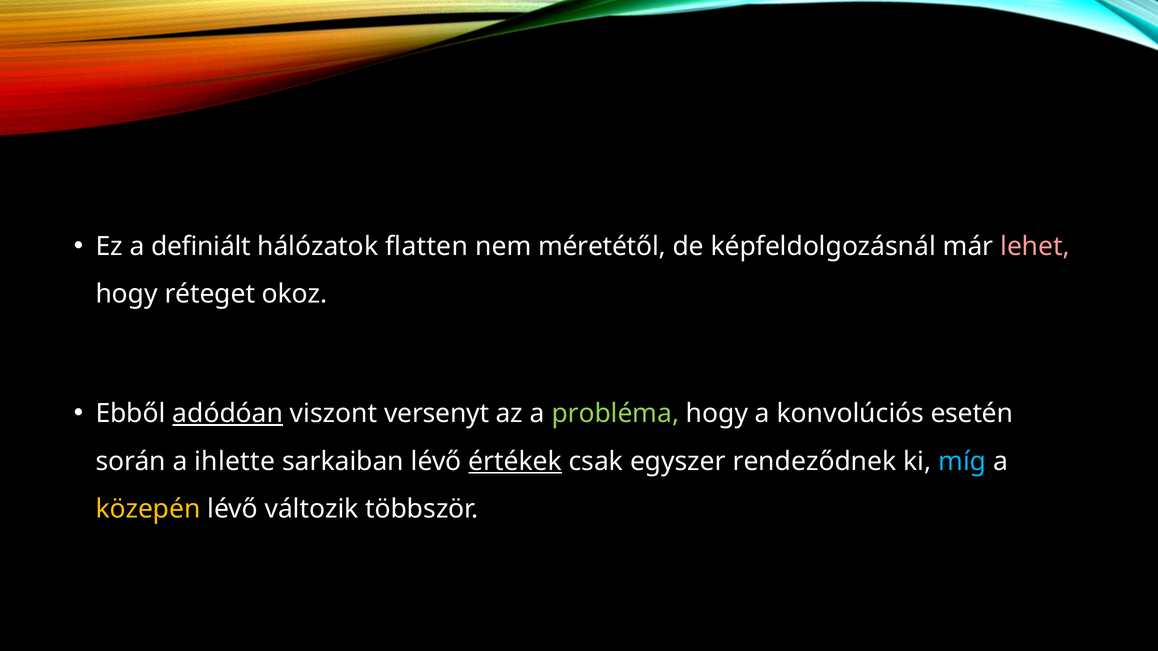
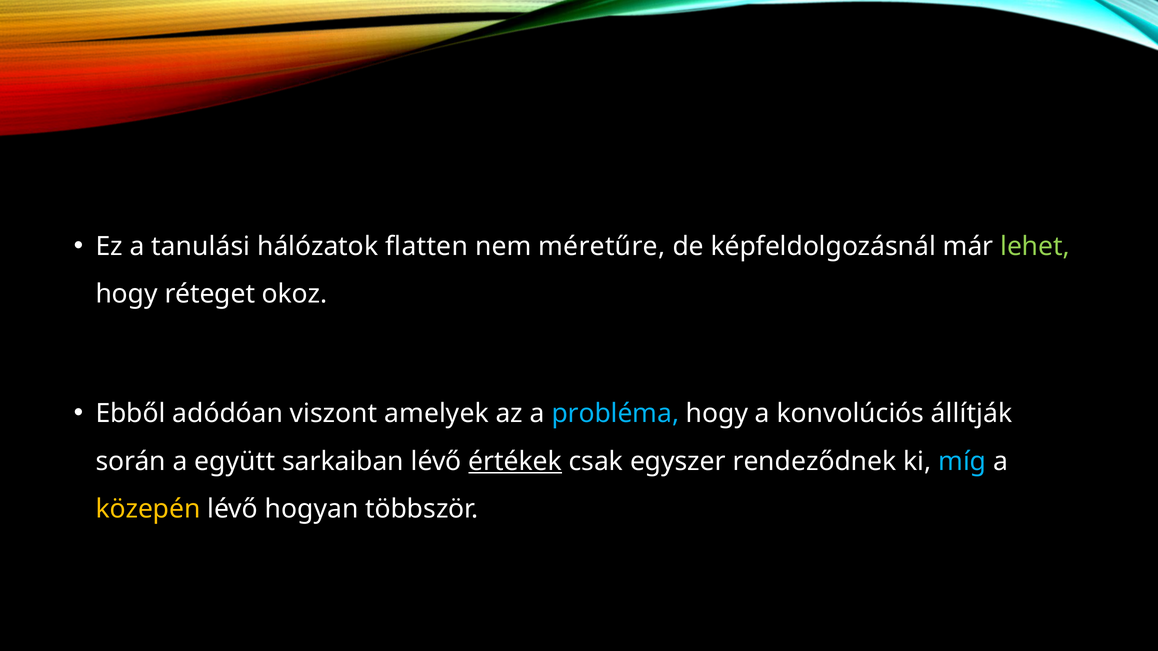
definiált: definiált -> tanulási (201, 246)
méretétől: méretétől -> méretűre (602, 246)
lehet colour: pink -> light green (1035, 246)
adódóan underline: present -> none (228, 414)
versenyt: versenyt -> amelyek (437, 414)
probléma colour: light green -> light blue (615, 414)
esetén: esetén -> állítják (972, 414)
ihlette: ihlette -> együtt (235, 462)
változik: változik -> hogyan (312, 509)
